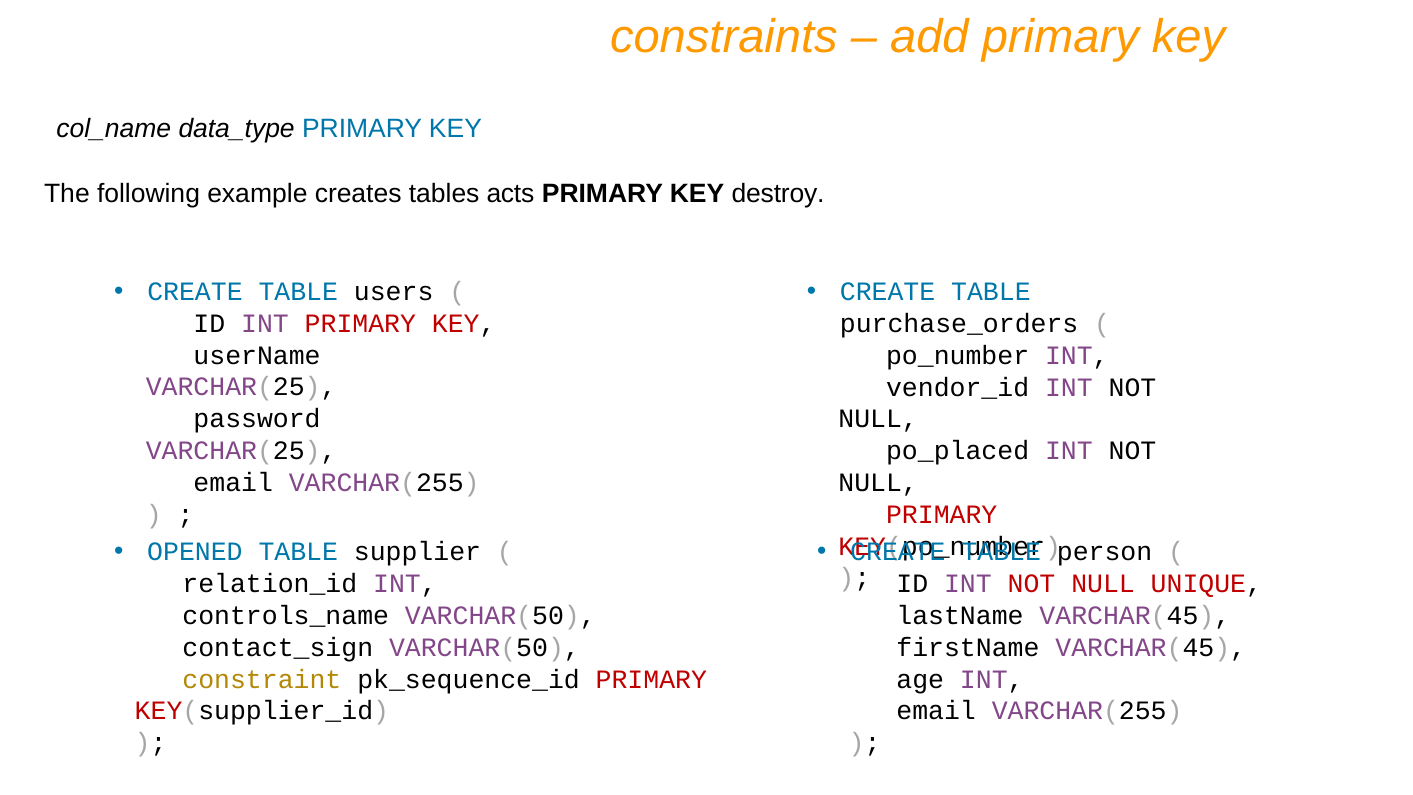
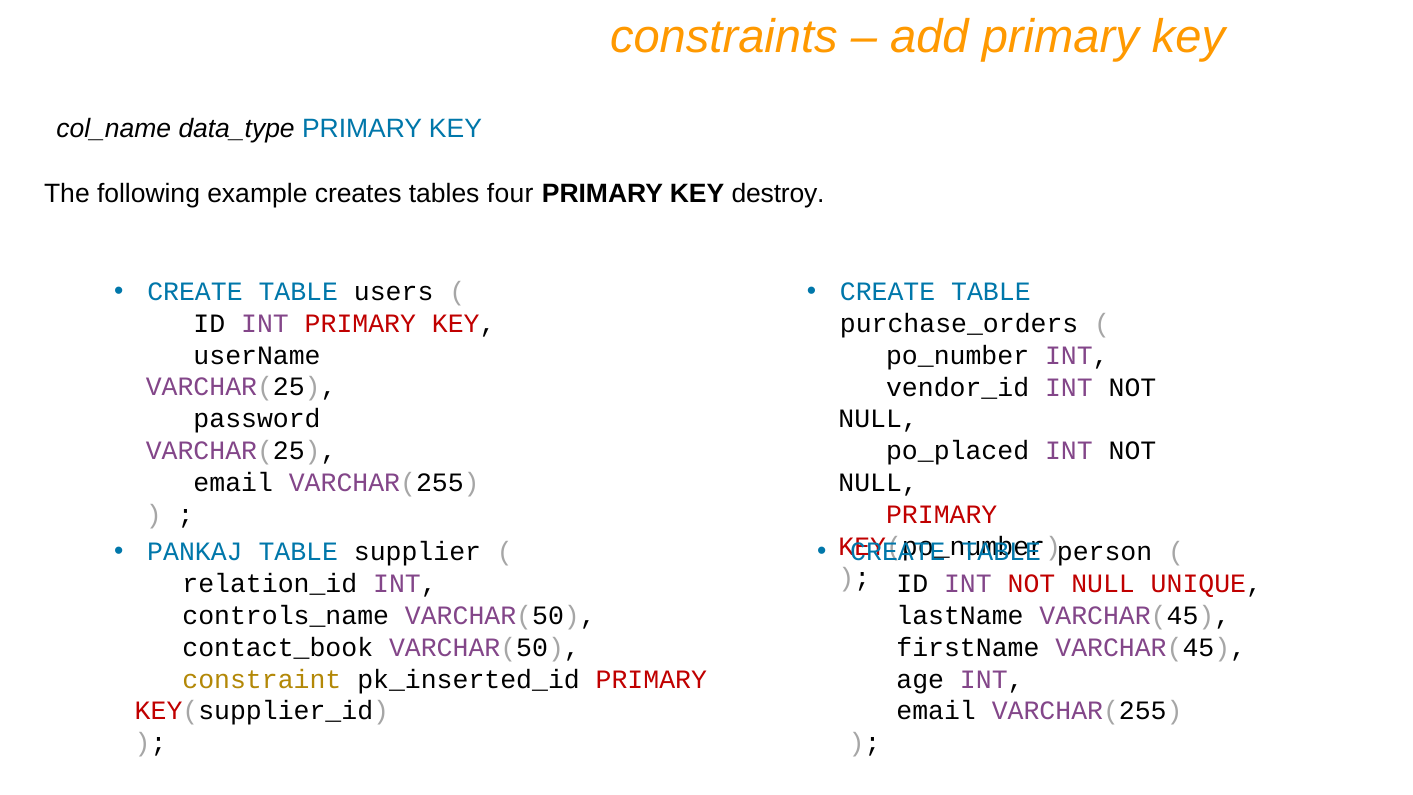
acts: acts -> four (510, 193)
OPENED: OPENED -> PANKAJ (195, 552)
contact_sign: contact_sign -> contact_book (278, 647)
pk_sequence_id: pk_sequence_id -> pk_inserted_id (469, 679)
